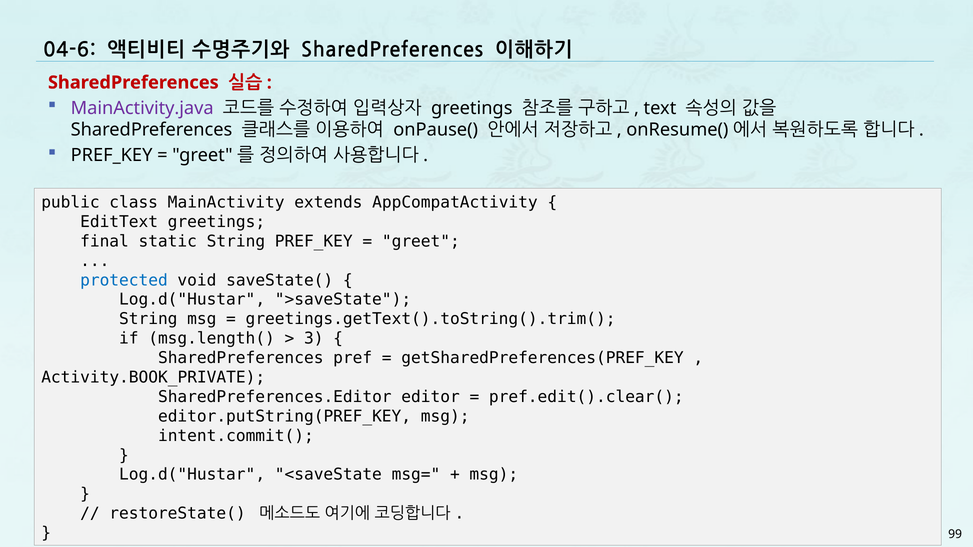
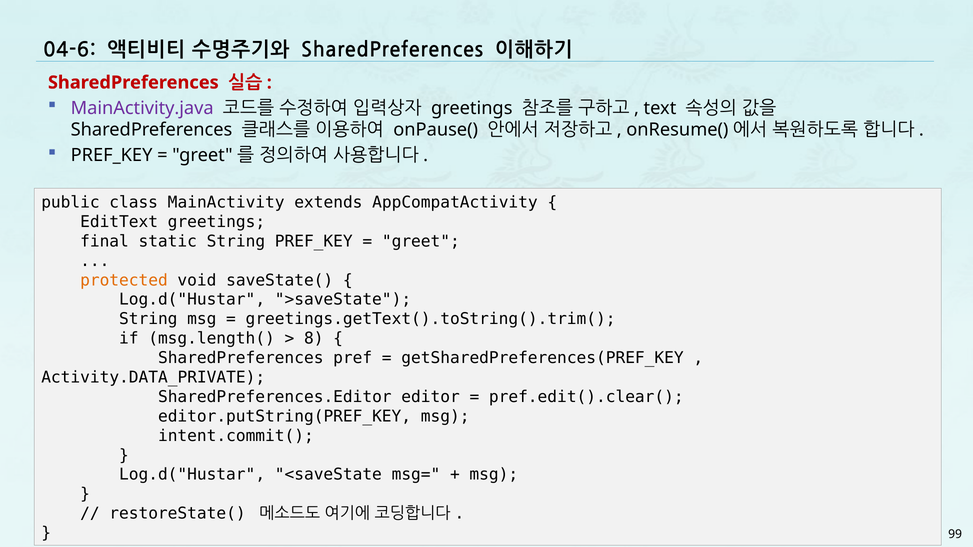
protected colour: blue -> orange (124, 280)
3: 3 -> 8 (314, 339)
Activity.BOOK_PRIVATE: Activity.BOOK_PRIVATE -> Activity.DATA_PRIVATE (153, 378)
